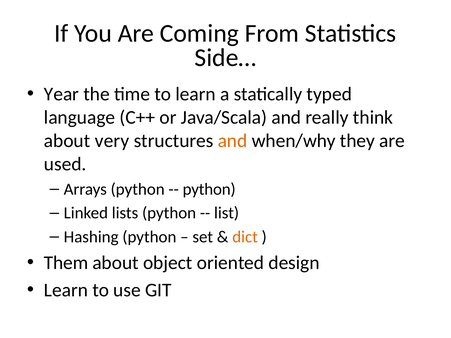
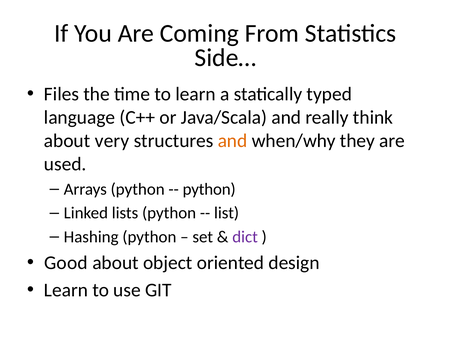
Year: Year -> Files (62, 94)
dict colour: orange -> purple (245, 237)
Them: Them -> Good (66, 263)
